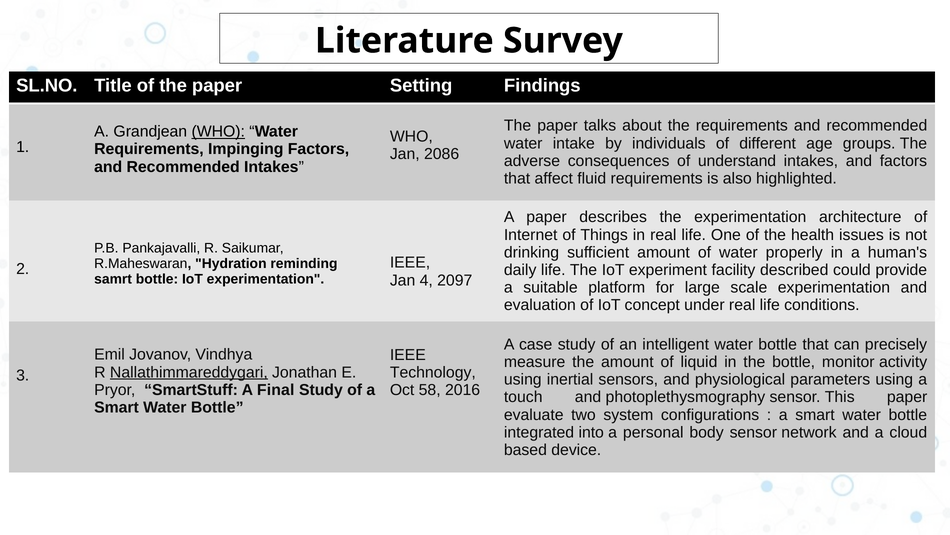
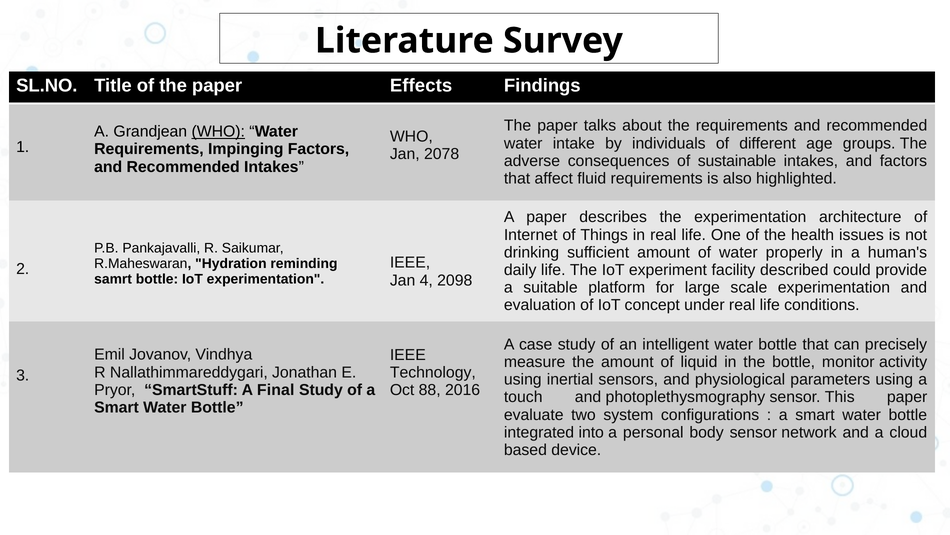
Setting: Setting -> Effects (421, 85)
2086: 2086 -> 2078 (442, 154)
understand: understand -> sustainable (737, 161)
2097: 2097 -> 2098 (455, 280)
Nallathimmareddygari underline: present -> none (189, 372)
58: 58 -> 88 (430, 390)
